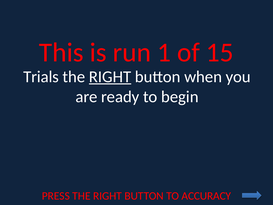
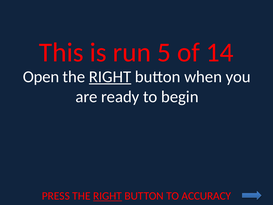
1: 1 -> 5 (164, 52)
15: 15 -> 14 (220, 52)
Trials: Trials -> Open (41, 77)
RIGHT underline: none -> present (108, 196)
